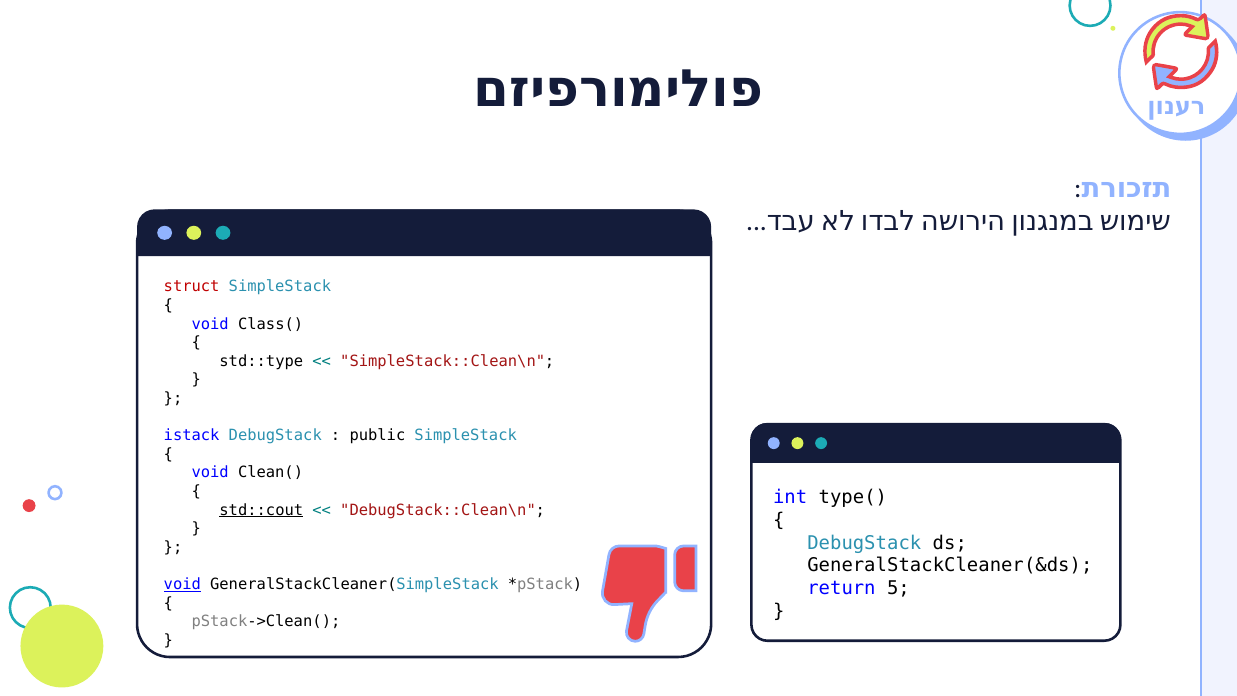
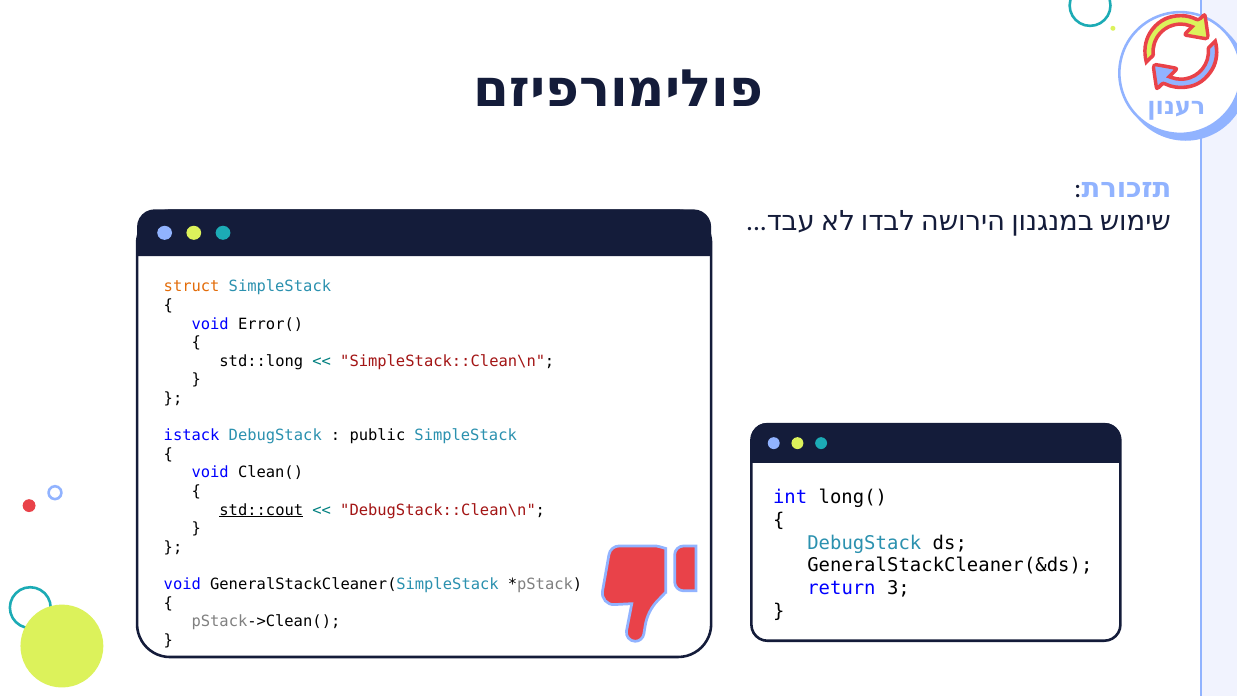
struct colour: red -> orange (192, 287)
Class(: Class( -> Error( (271, 324)
std::type: std::type -> std::long (261, 361)
type(: type( -> long( (853, 497)
void underline: present -> none (182, 584)
5: 5 -> 3 (898, 588)
